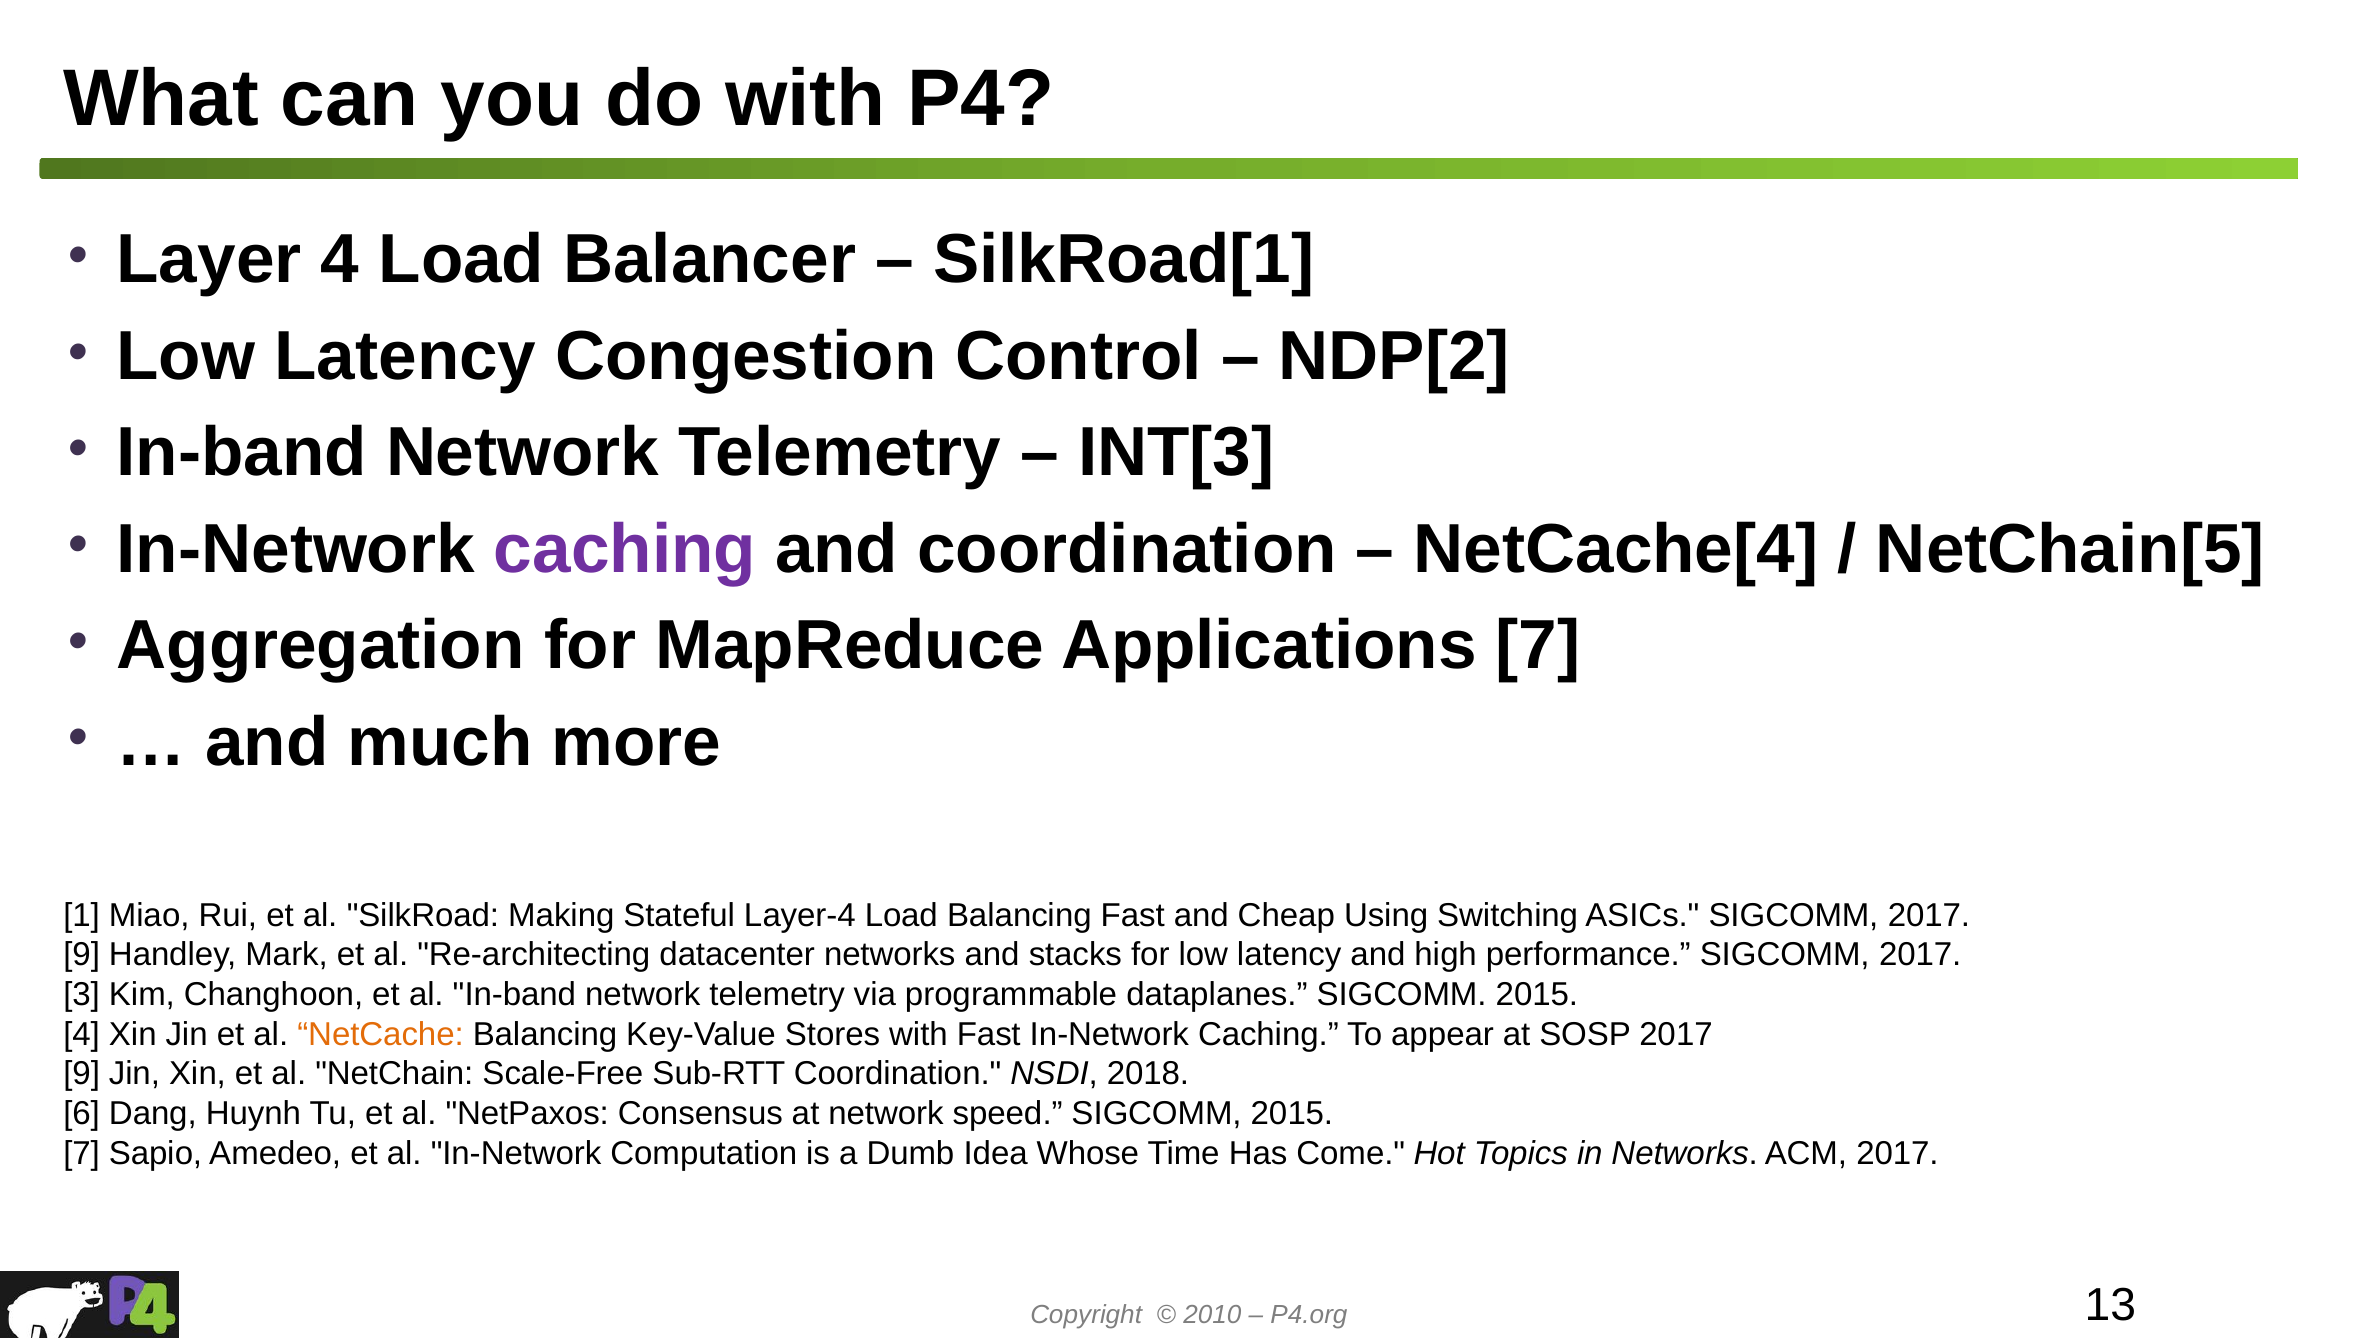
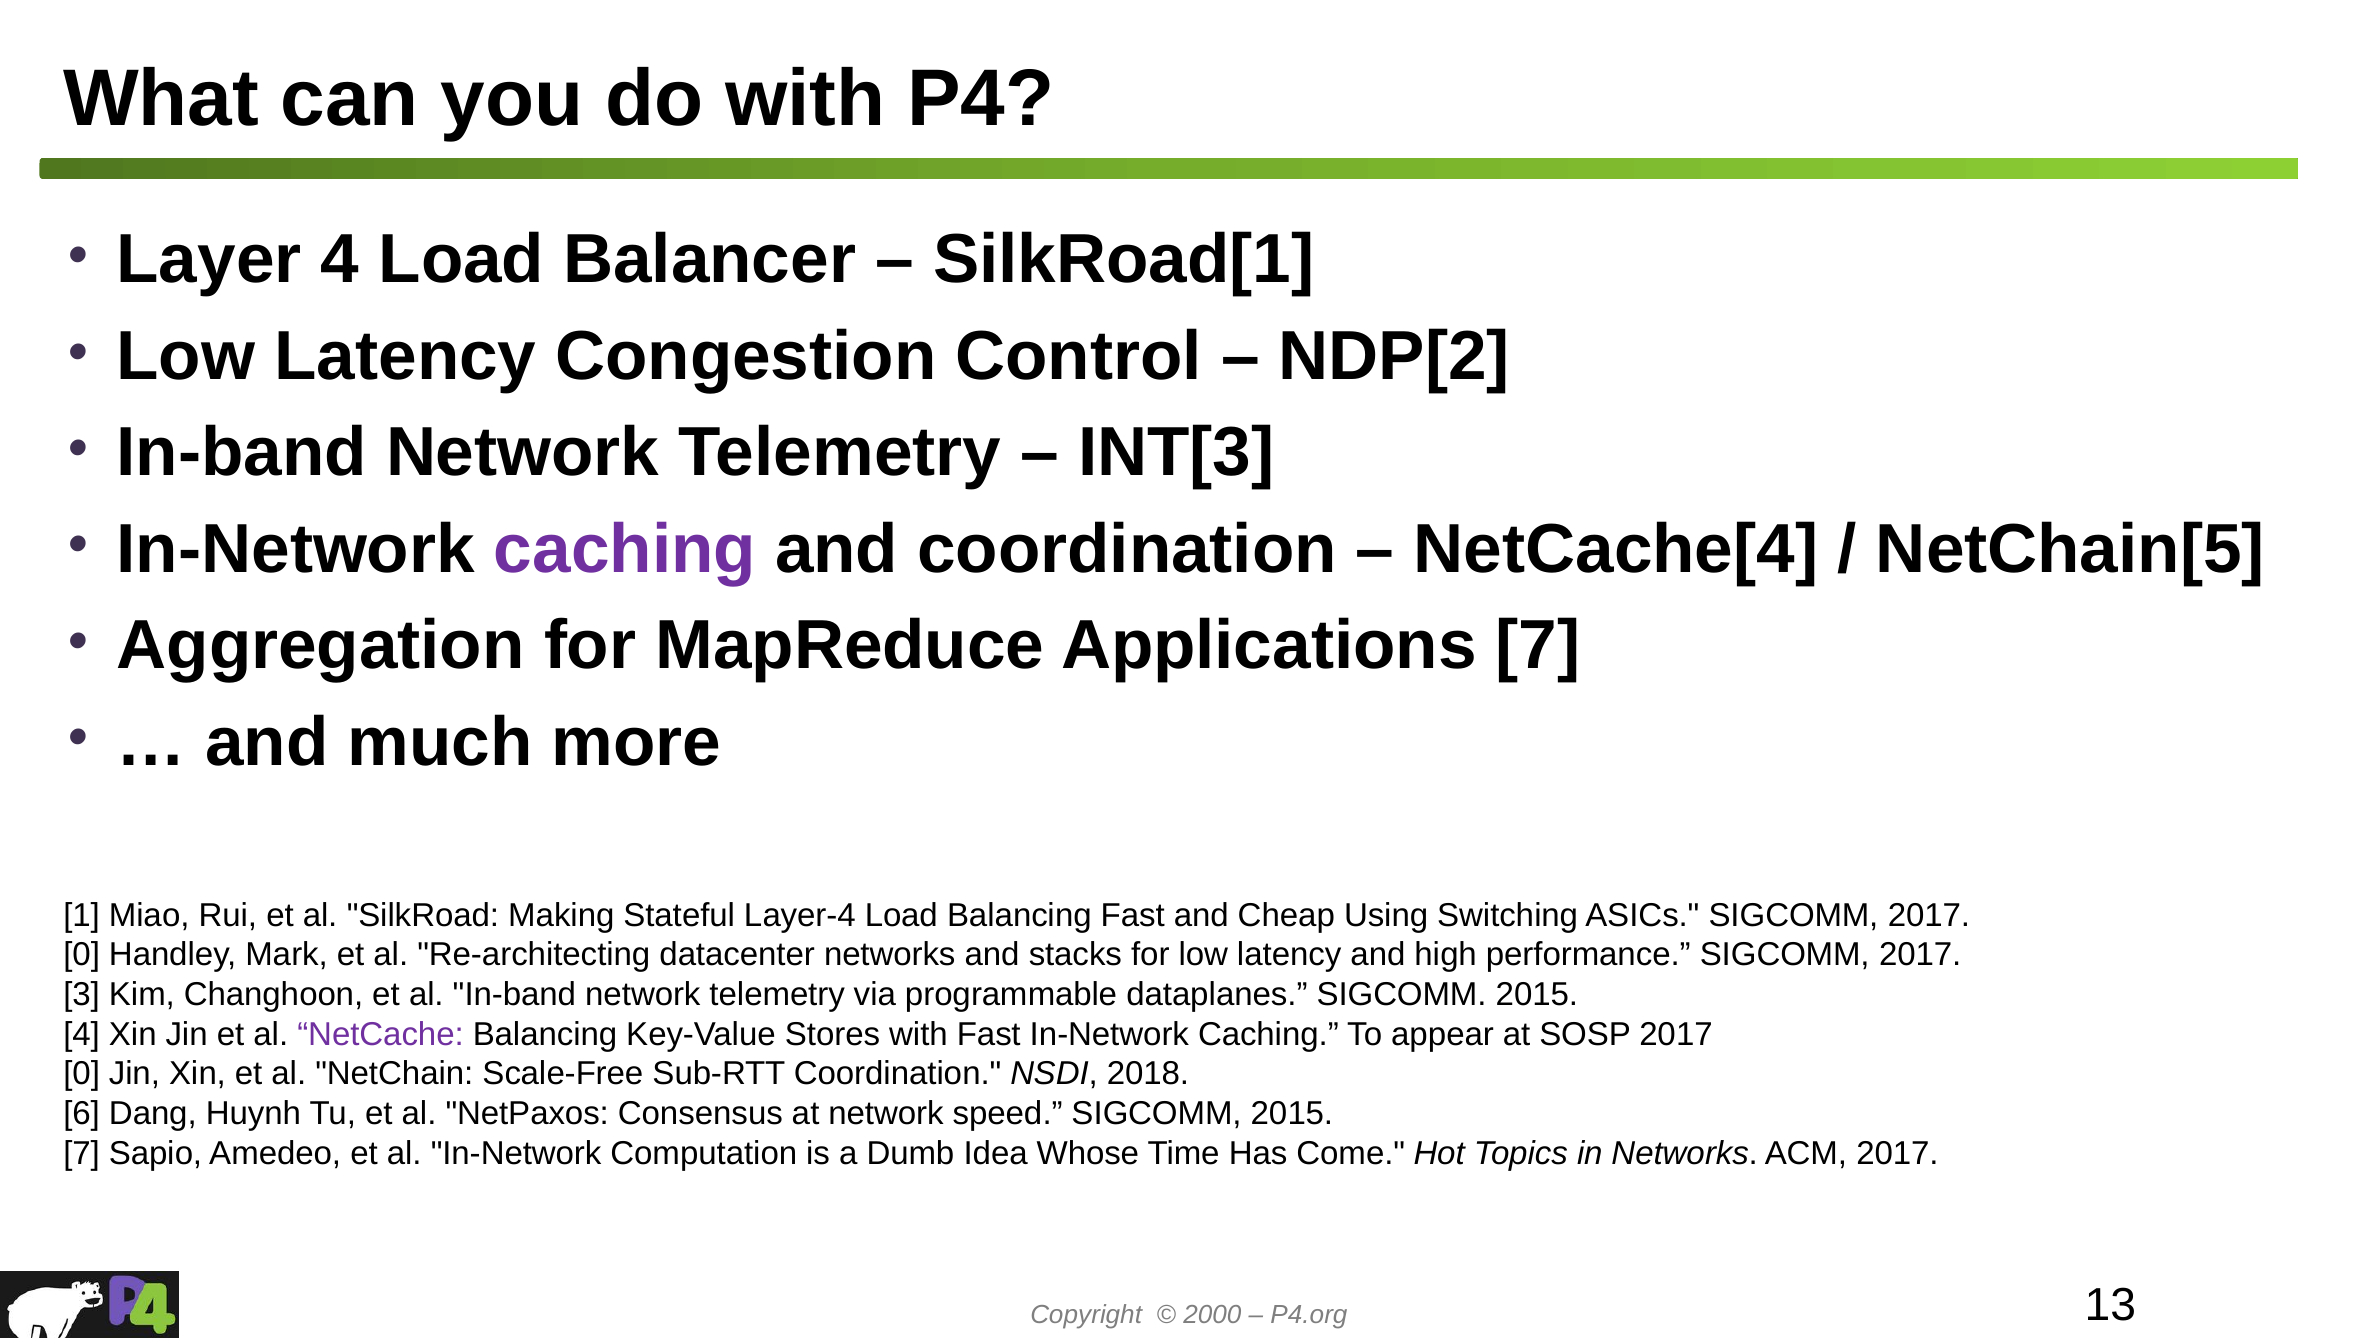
9: 9 -> 0 (82, 955)
NetCache colour: orange -> purple (381, 1034)
9: 9 -> 0 (82, 1074)
2010: 2010 -> 2000 (1212, 1315)
